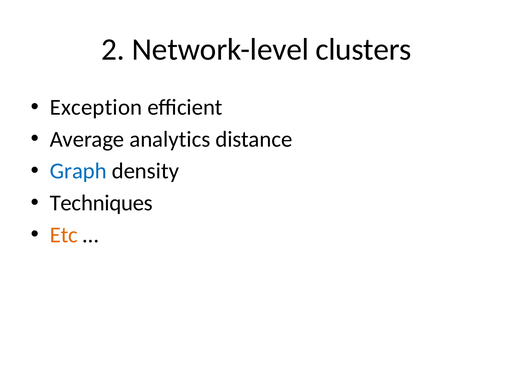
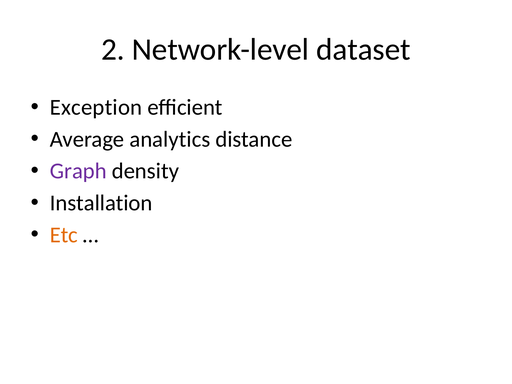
clusters: clusters -> dataset (363, 50)
Graph colour: blue -> purple (78, 171)
Techniques: Techniques -> Installation (101, 203)
